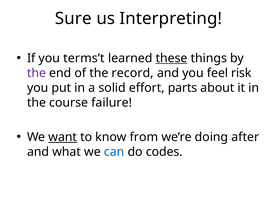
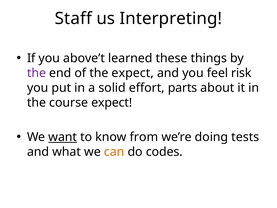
Sure: Sure -> Staff (73, 18)
terms’t: terms’t -> above’t (84, 58)
these underline: present -> none (172, 58)
the record: record -> expect (133, 73)
course failure: failure -> expect (112, 102)
after: after -> tests (245, 137)
can colour: blue -> orange (114, 152)
